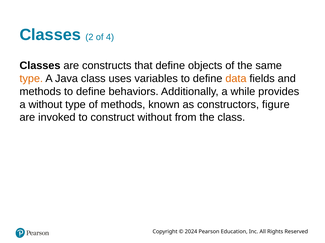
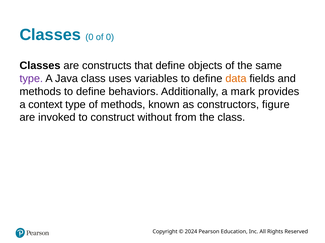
Classes 2: 2 -> 0 (89, 37)
of 4: 4 -> 0 (110, 37)
type colour: orange -> purple (31, 79)
while: while -> mark (243, 92)
a without: without -> context (45, 105)
